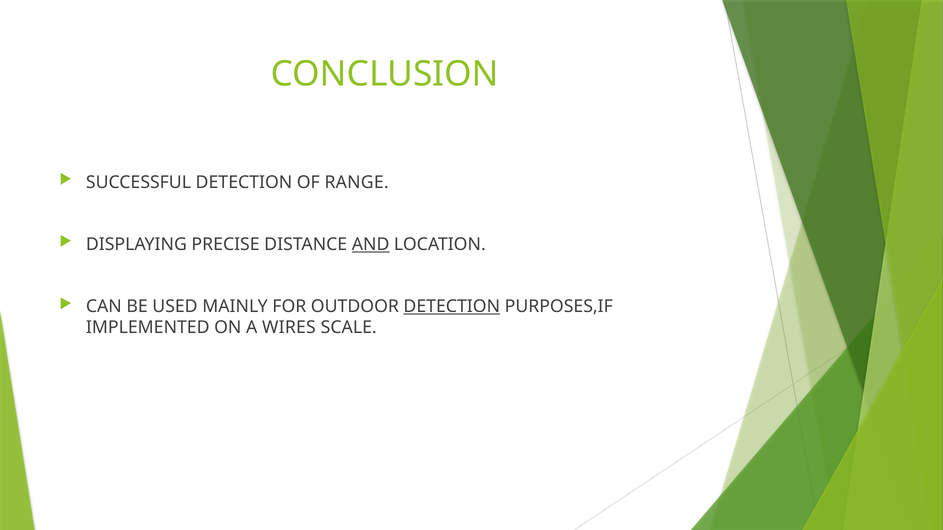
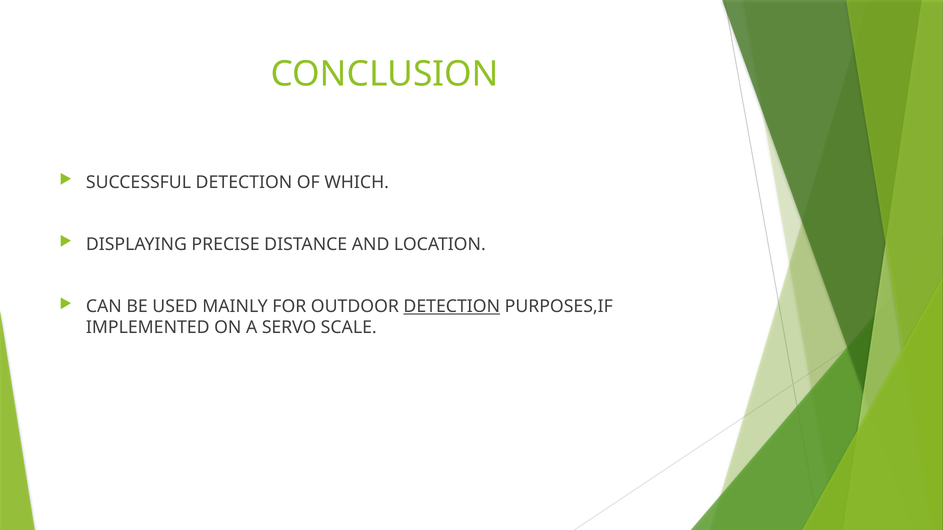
RANGE: RANGE -> WHICH (357, 183)
AND underline: present -> none (371, 245)
WIRES: WIRES -> SERVO (289, 328)
